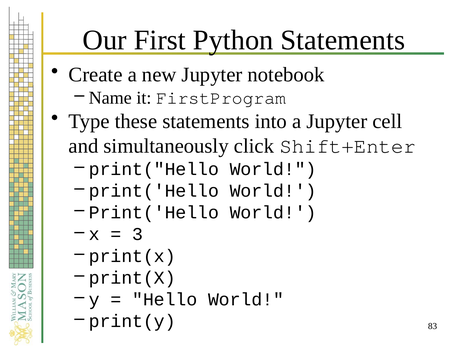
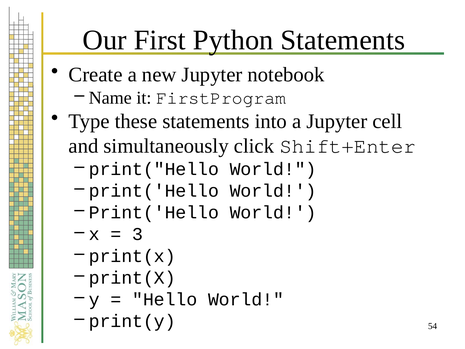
83: 83 -> 54 (433, 326)
